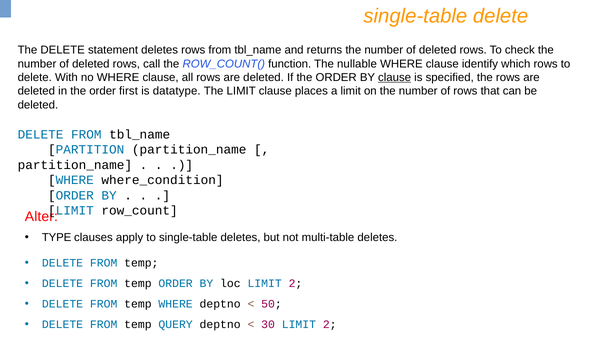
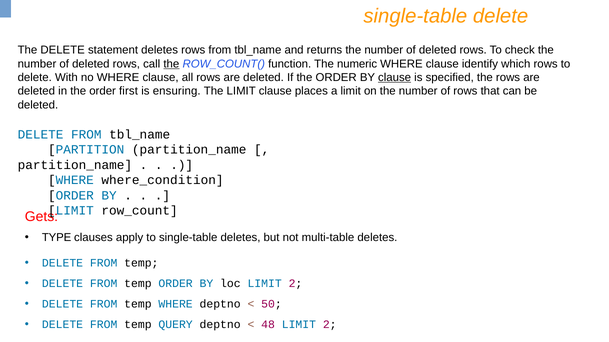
the underline: none -> present (171, 64)
nullable: nullable -> numeric (357, 64)
datatype: datatype -> ensuring (177, 91)
Alter: Alter -> Gets (41, 217)
30: 30 -> 48 (268, 325)
